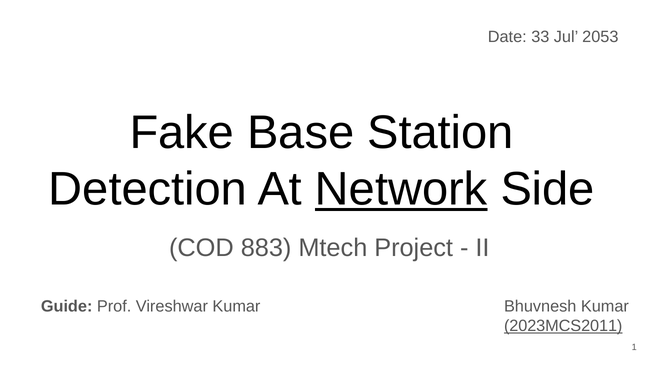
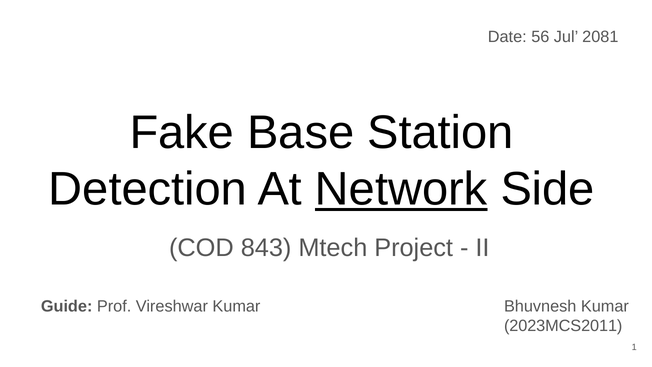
33: 33 -> 56 (540, 37)
2053: 2053 -> 2081 (600, 37)
883: 883 -> 843 (266, 248)
2023MCS2011 underline: present -> none (563, 326)
